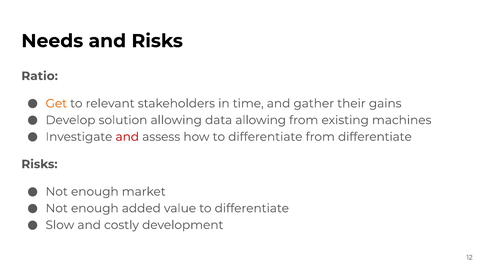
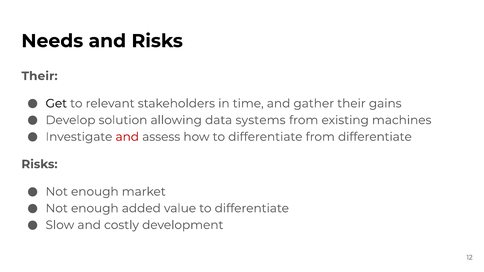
Ratio: Ratio -> Their (40, 76)
Get colour: orange -> black (56, 104)
data allowing: allowing -> systems (261, 120)
